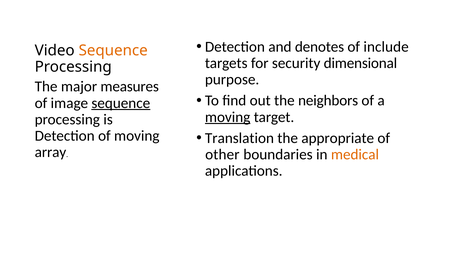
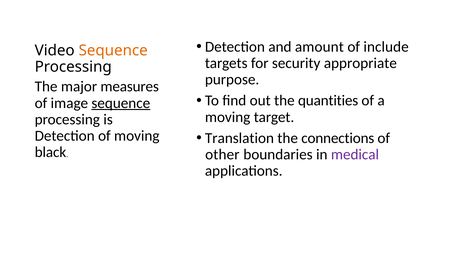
denotes: denotes -> amount (319, 47)
dimensional: dimensional -> appropriate (360, 63)
neighbors: neighbors -> quantities (328, 100)
moving underline: present -> none (228, 117)
appropriate: appropriate -> connections (338, 138)
array: array -> black (50, 152)
medical colour: orange -> purple (355, 154)
